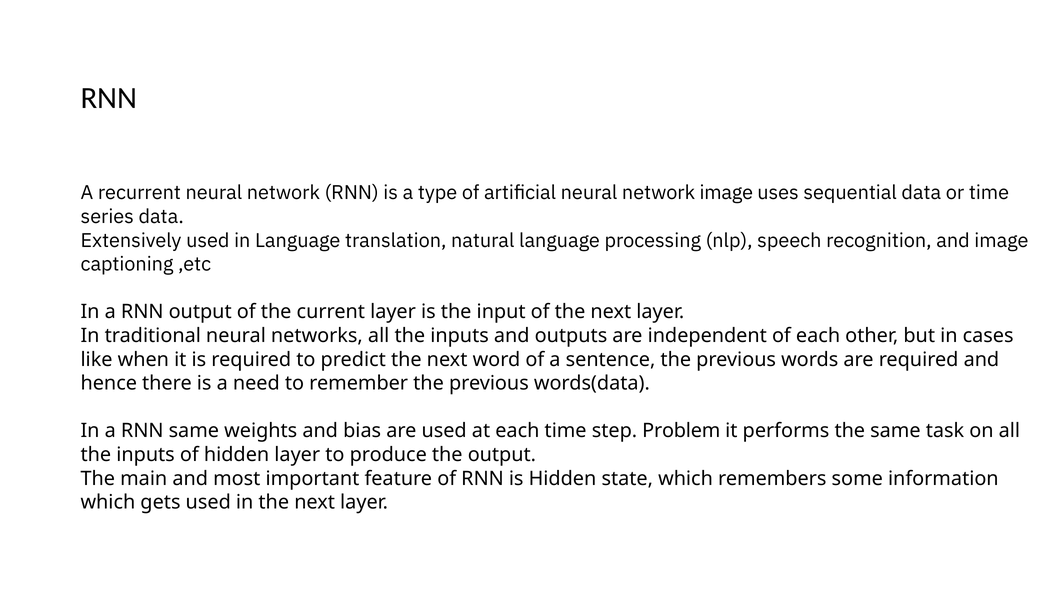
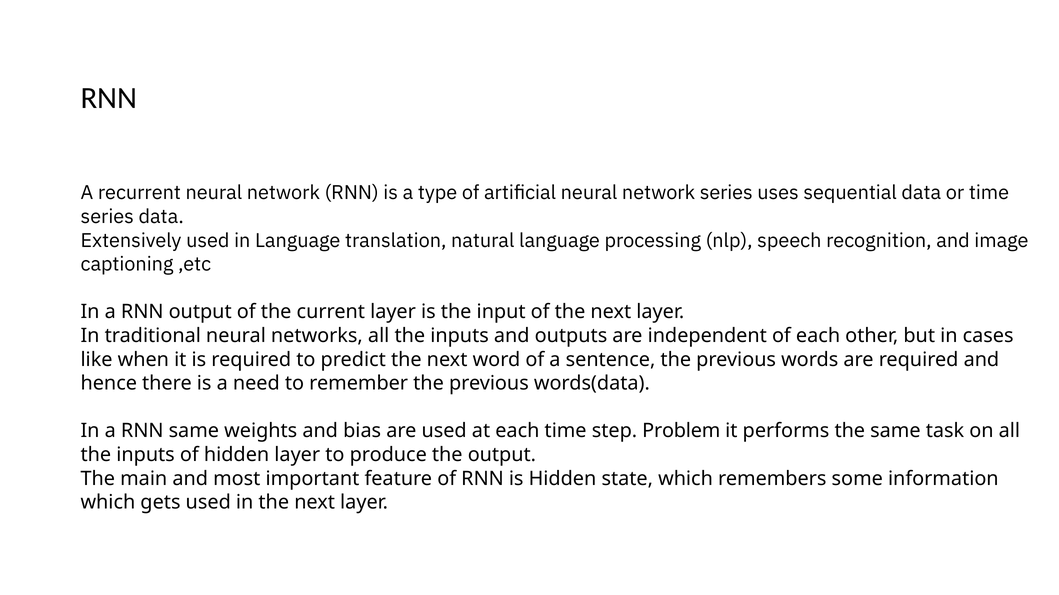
network image: image -> series (726, 193)
